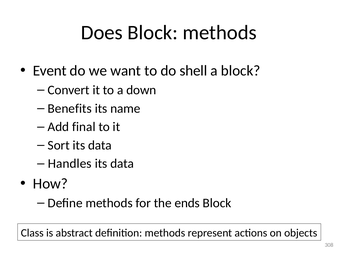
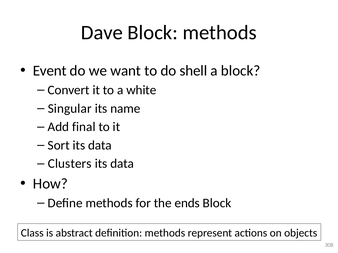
Does: Does -> Dave (102, 33)
down: down -> white (141, 90)
Benefits: Benefits -> Singular (70, 109)
Handles: Handles -> Clusters (70, 164)
